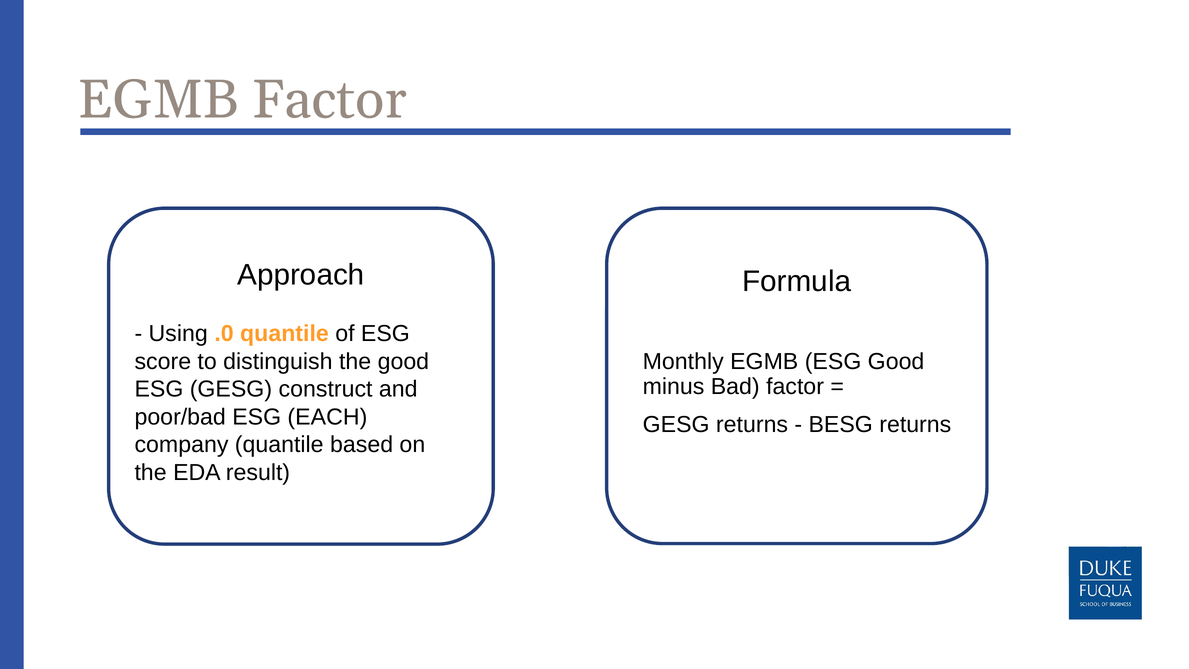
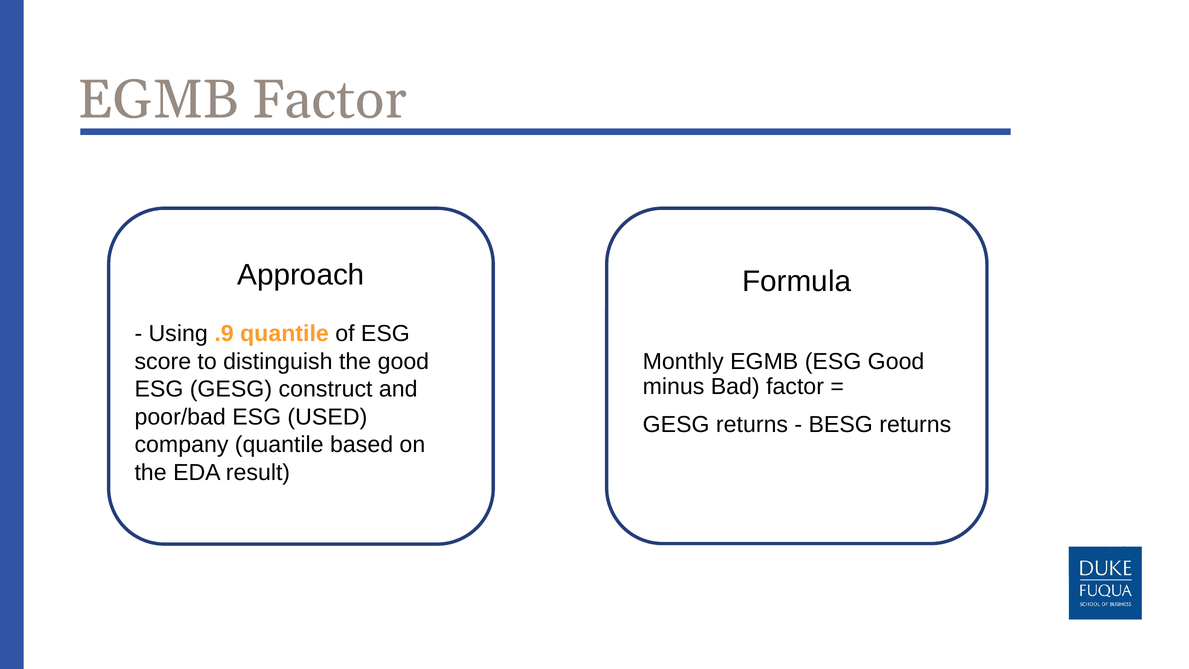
.0: .0 -> .9 (224, 334)
EACH: EACH -> USED (327, 417)
